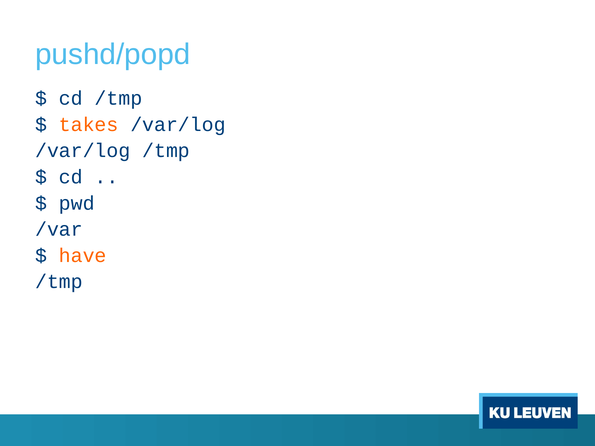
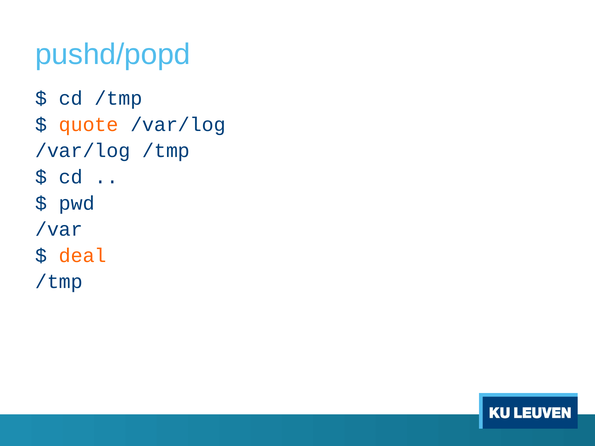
takes: takes -> quote (89, 125)
have: have -> deal (83, 256)
